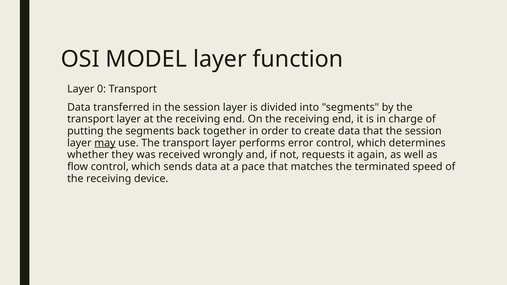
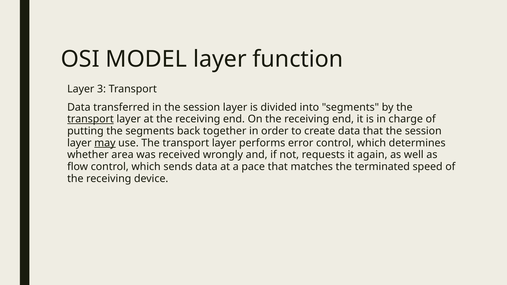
0: 0 -> 3 (102, 89)
transport underline: none -> present (90, 119)
they: they -> area (123, 155)
